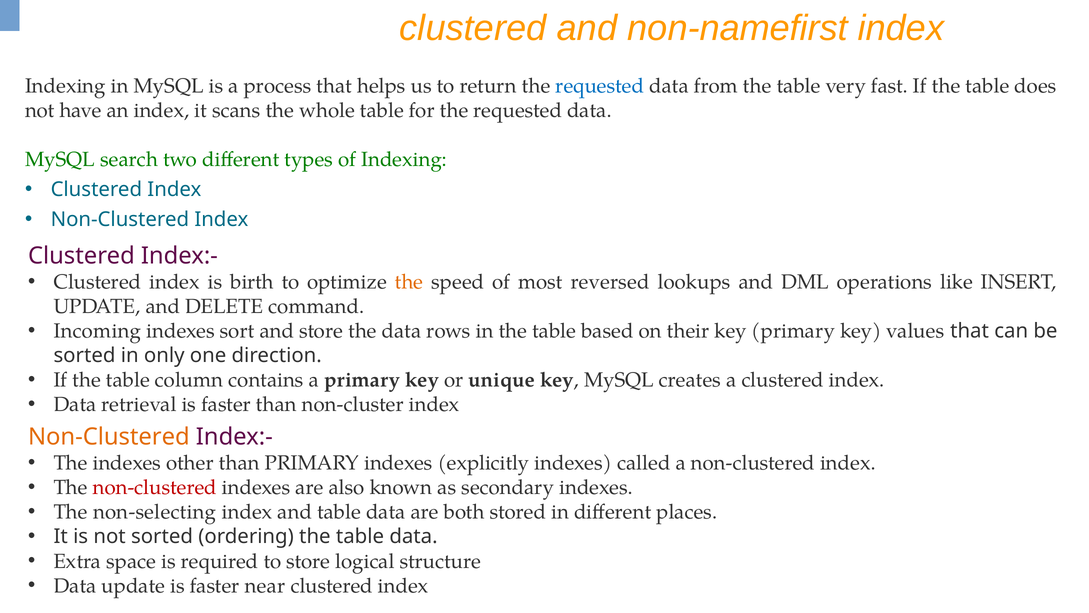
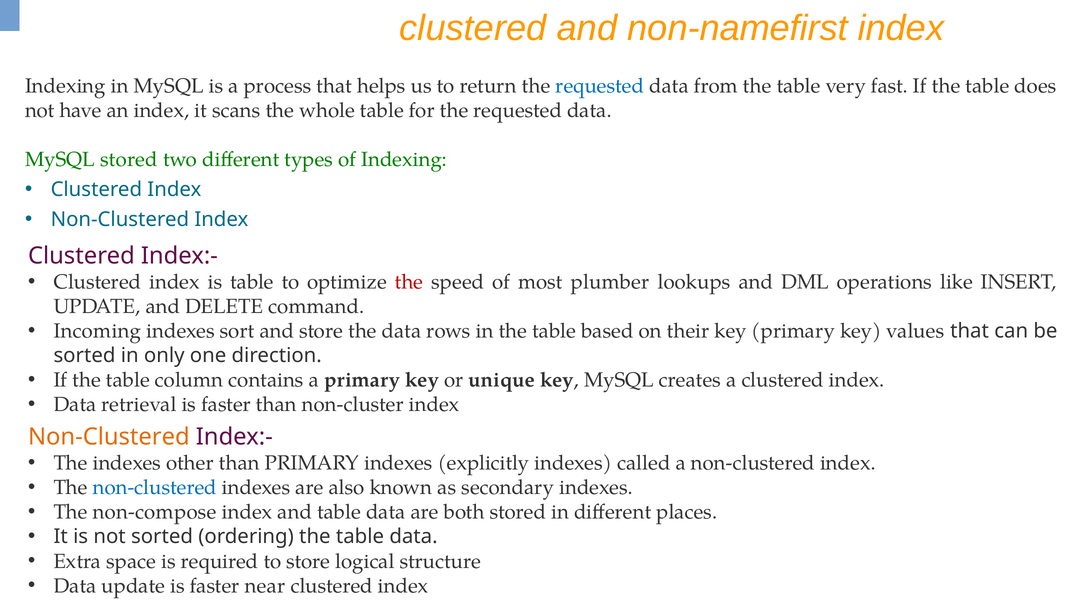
MySQL search: search -> stored (129, 159)
is birth: birth -> table (252, 282)
the colour: orange -> red (409, 282)
reversed: reversed -> plumber (610, 282)
non-clustered colour: red -> blue (155, 487)
non-selecting: non-selecting -> non-compose (155, 512)
